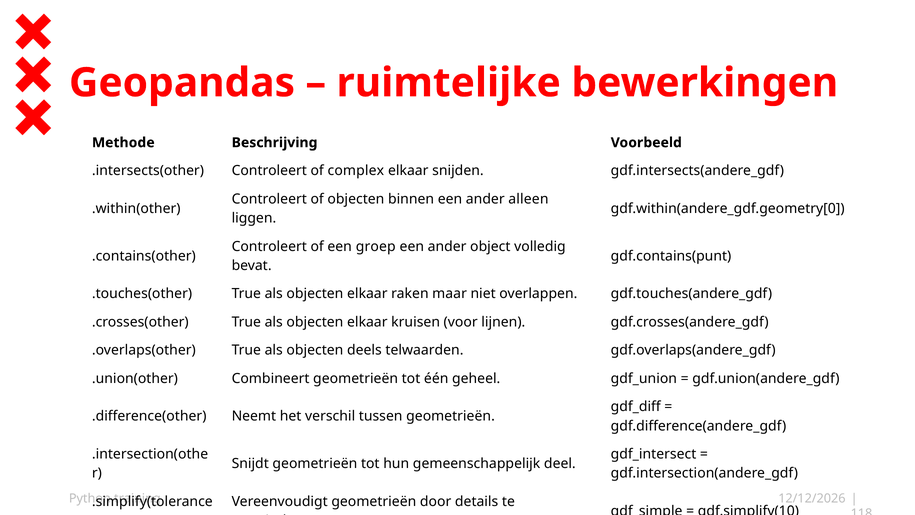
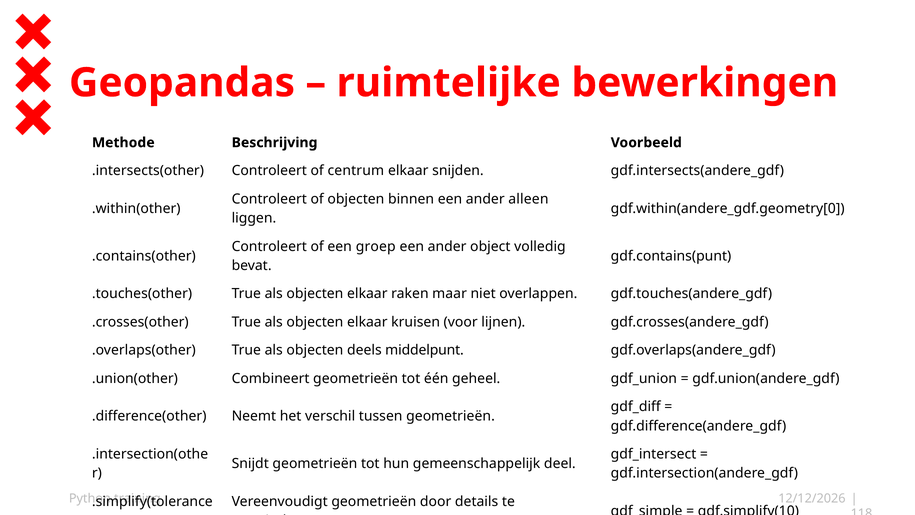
complex: complex -> centrum (356, 171)
telwaarden: telwaarden -> middelpunt (425, 350)
